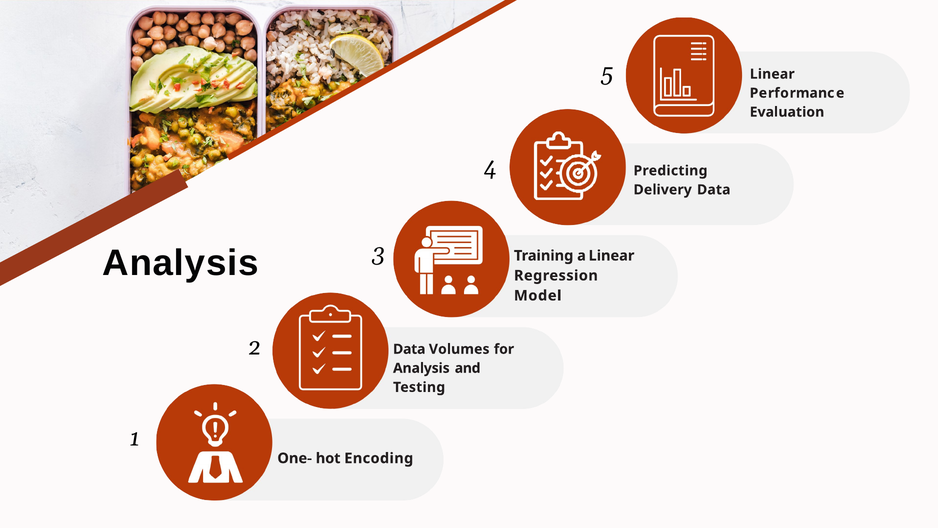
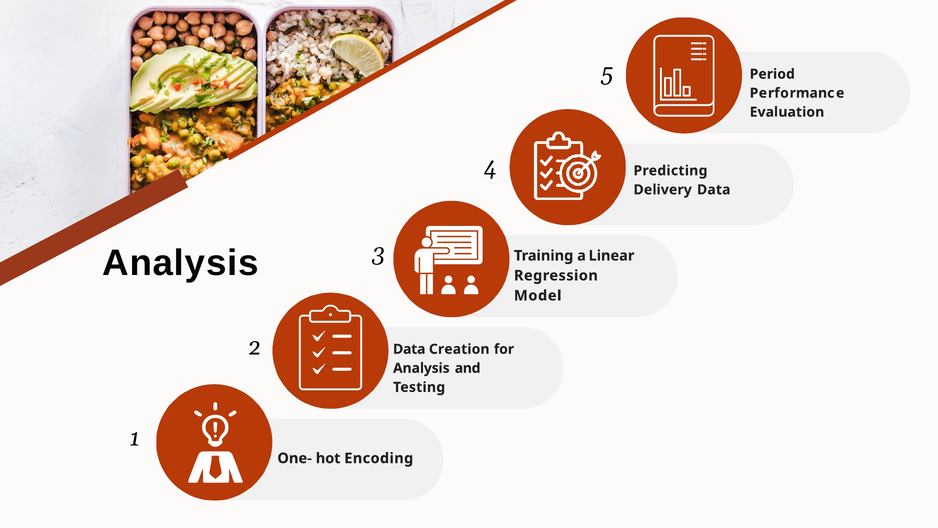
Linear: Linear -> Period (772, 74)
Volumes: Volumes -> Creation (459, 349)
